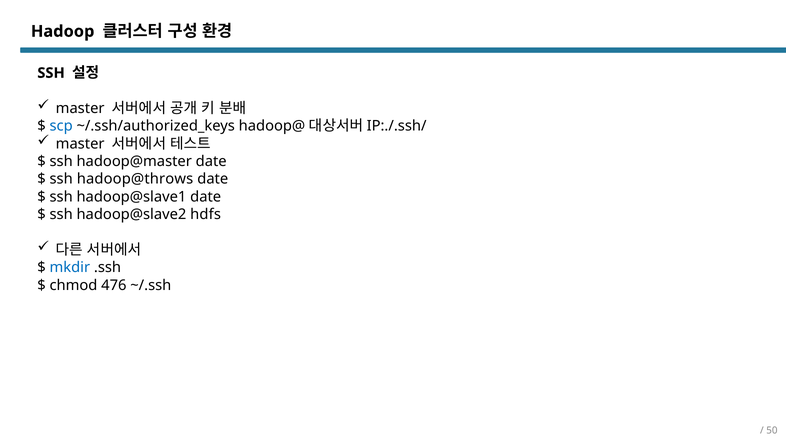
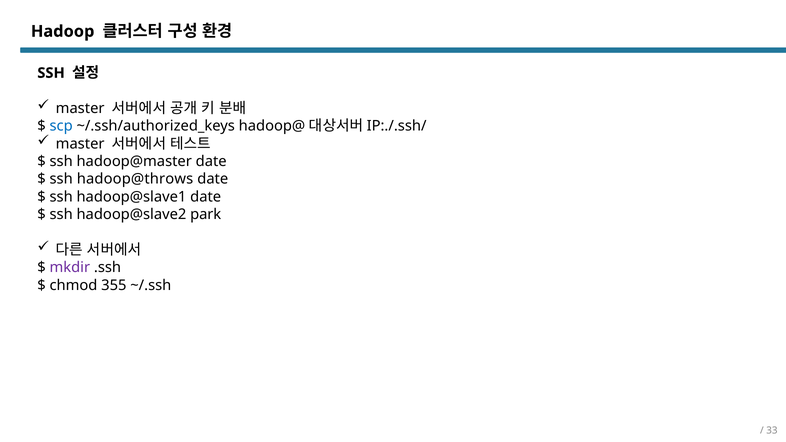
hdfs: hdfs -> park (206, 214)
mkdir colour: blue -> purple (70, 268)
476: 476 -> 355 (114, 285)
50: 50 -> 33 (772, 431)
